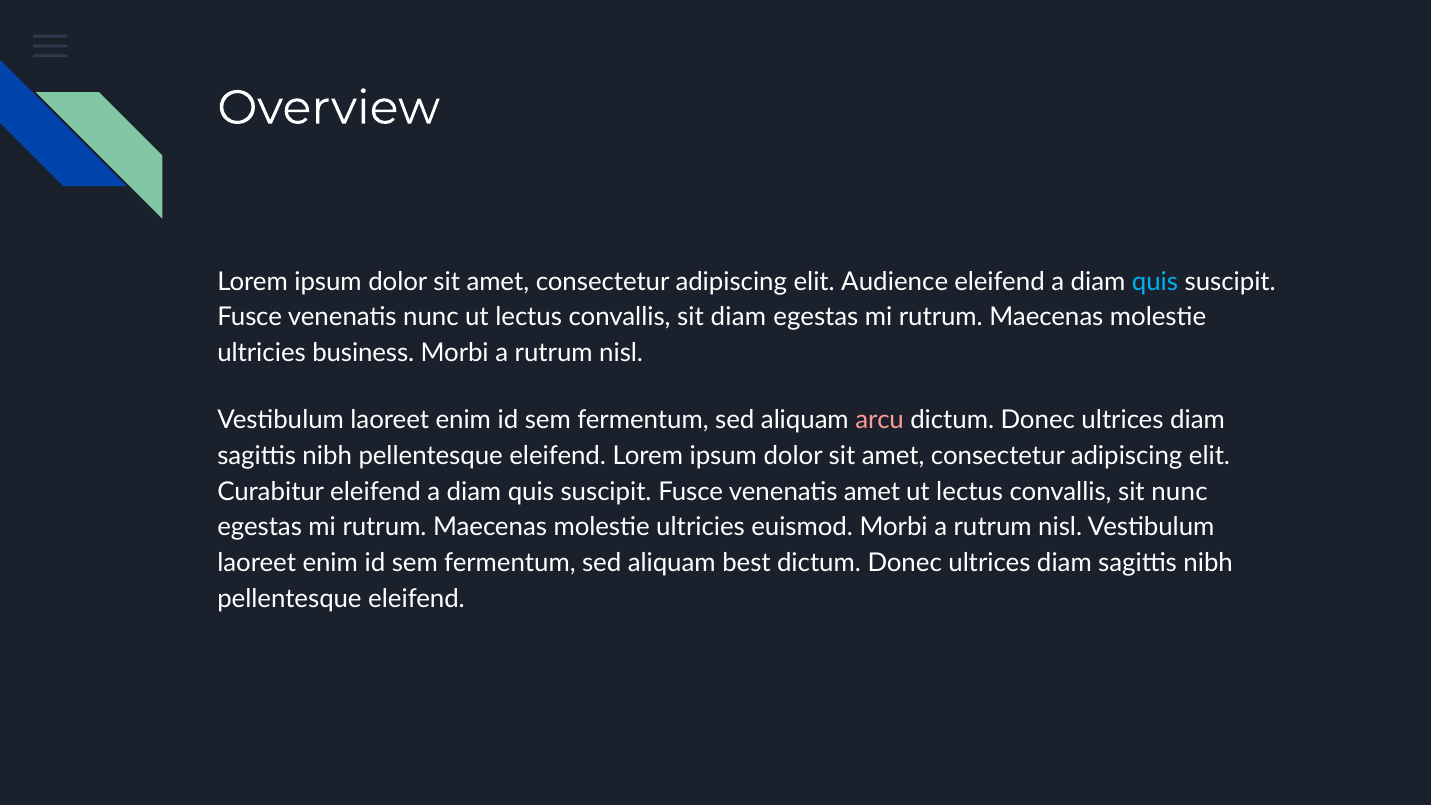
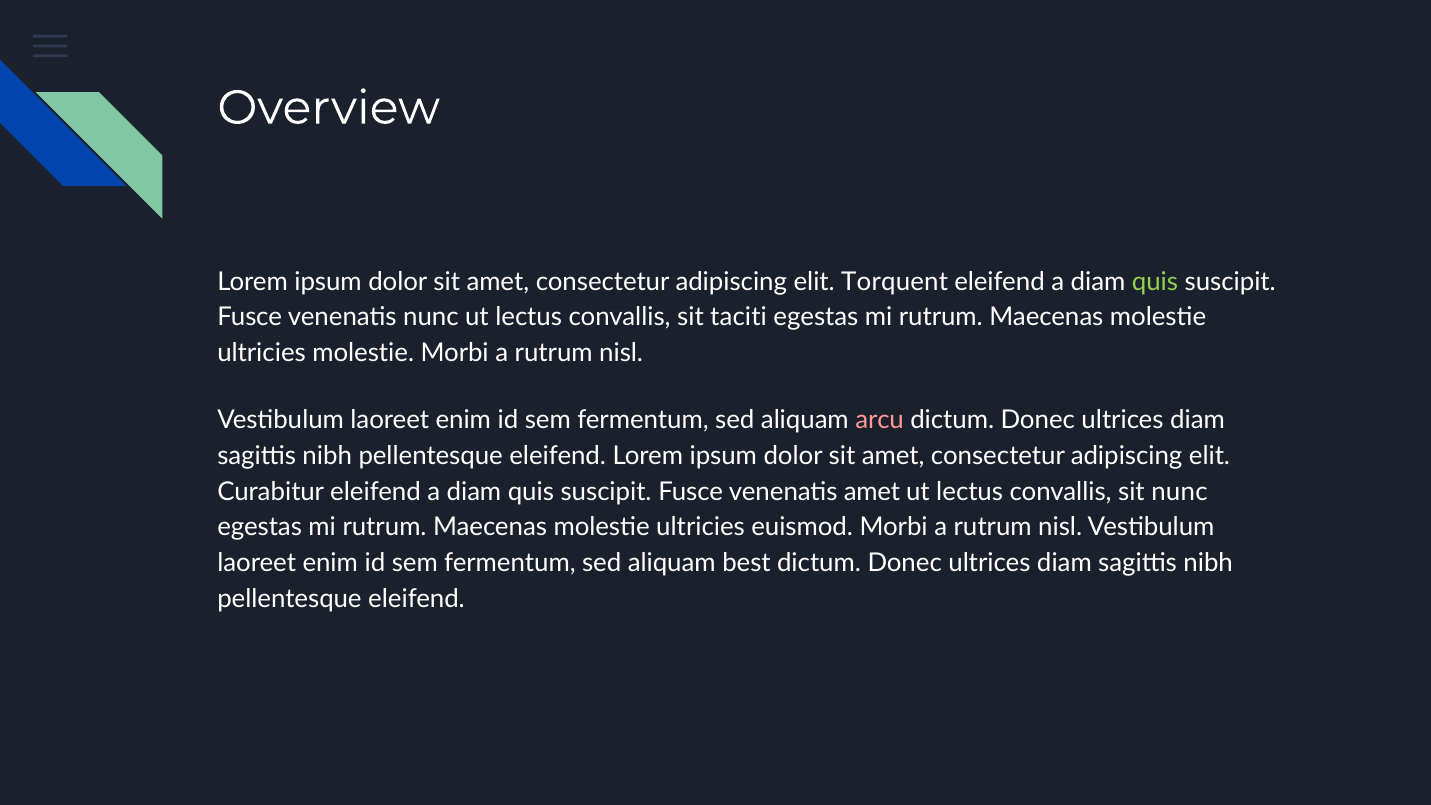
Audience: Audience -> Torquent (895, 282)
quis colour: light blue -> light green (1155, 282)
sit diam: diam -> taciti (739, 317)
ultricies business: business -> molestie (363, 353)
